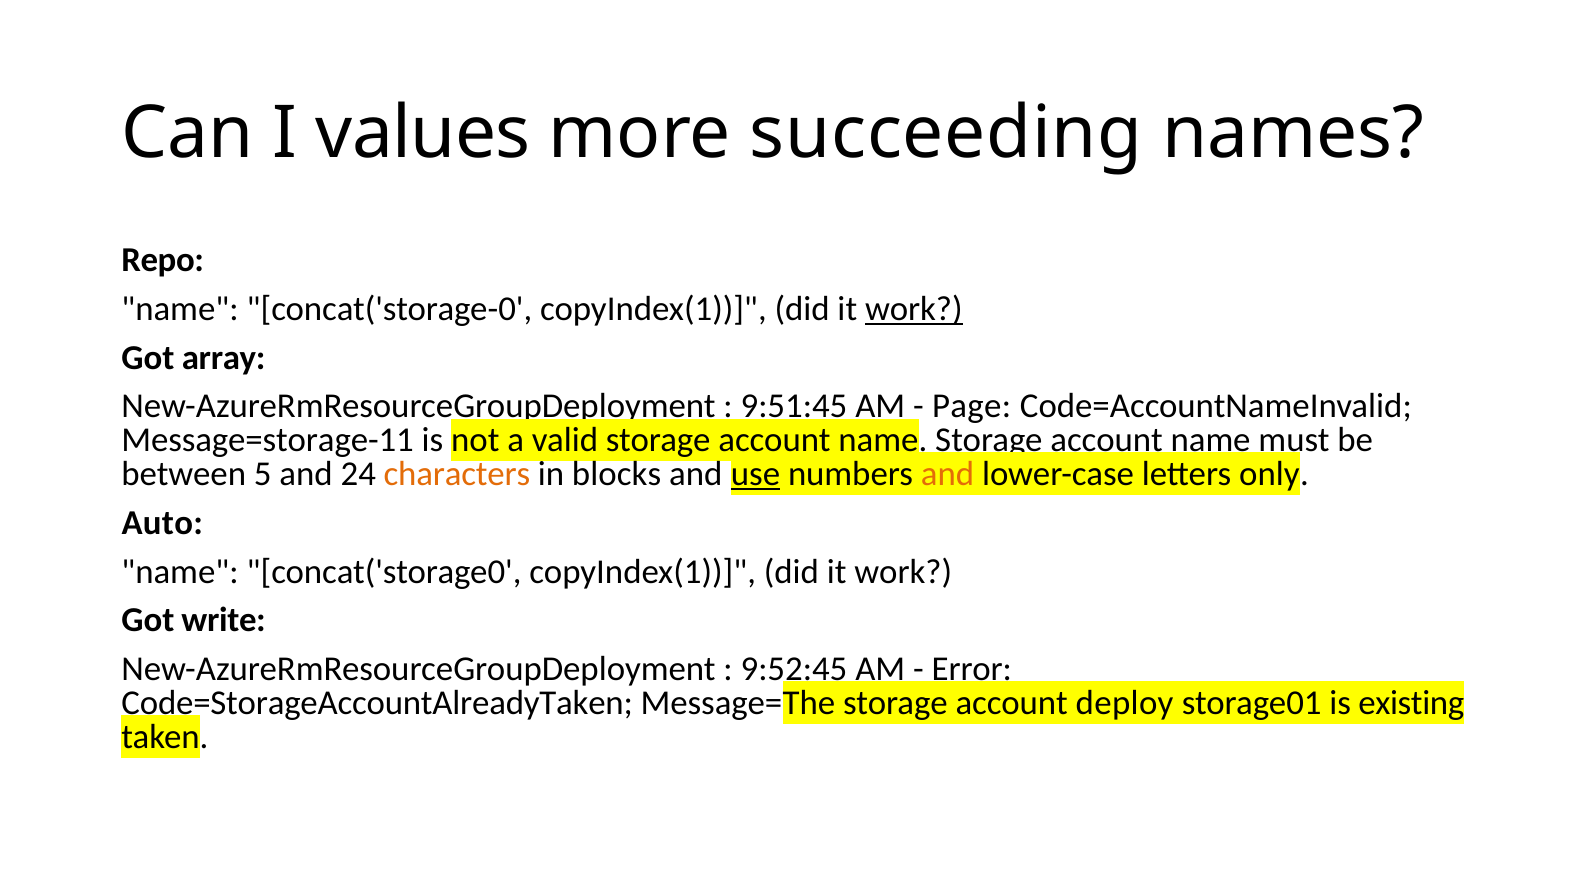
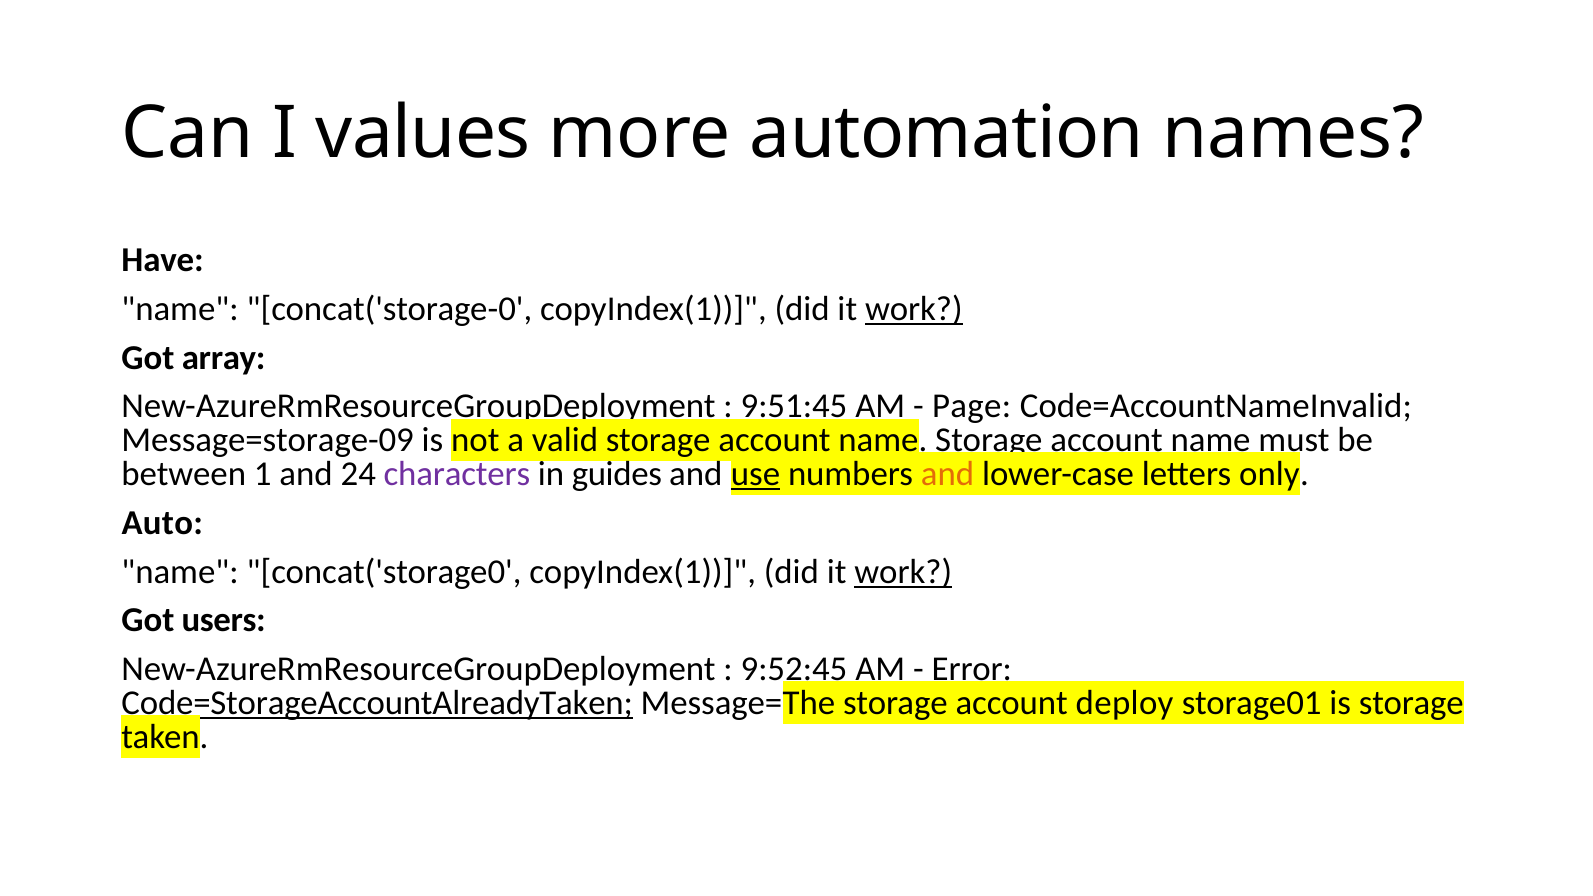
succeeding: succeeding -> automation (947, 134)
Repo: Repo -> Have (163, 260)
Message=storage-11: Message=storage-11 -> Message=storage-09 (268, 440)
5: 5 -> 1 (263, 474)
characters colour: orange -> purple (457, 474)
blocks: blocks -> guides (617, 474)
work underline: none -> present (903, 572)
write: write -> users (224, 620)
Code=StorageAccountAlreadyTaken underline: none -> present (377, 703)
is existing: existing -> storage (1411, 703)
